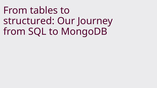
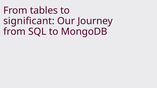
structured: structured -> significant (29, 21)
